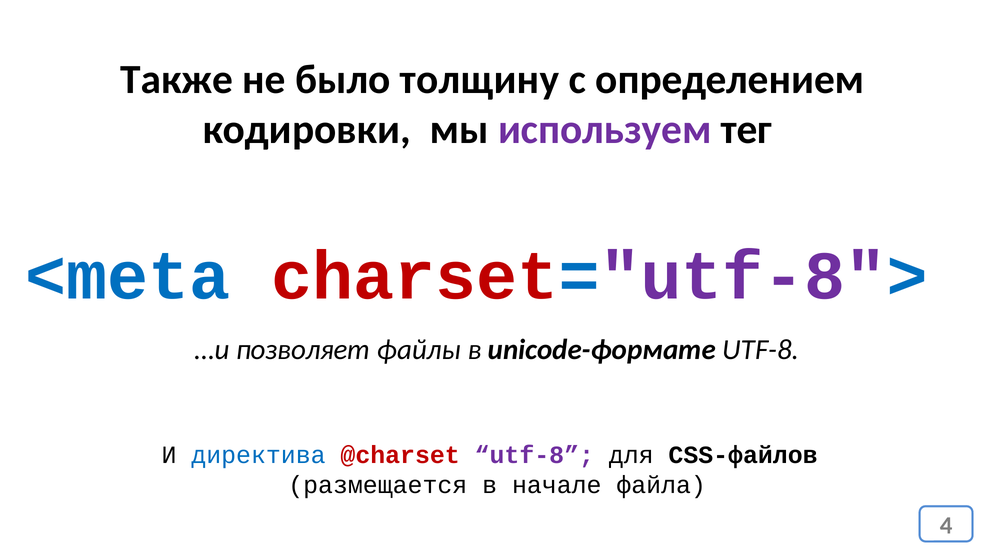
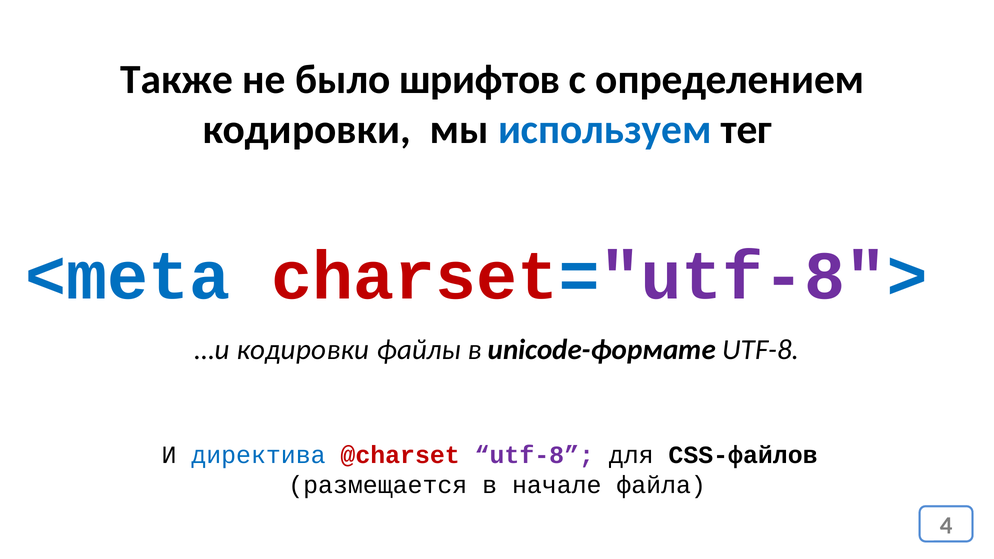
толщину: толщину -> шрифтов (480, 80)
используем colour: purple -> blue (605, 129)
…и позволяет: позволяет -> кодировки (303, 350)
